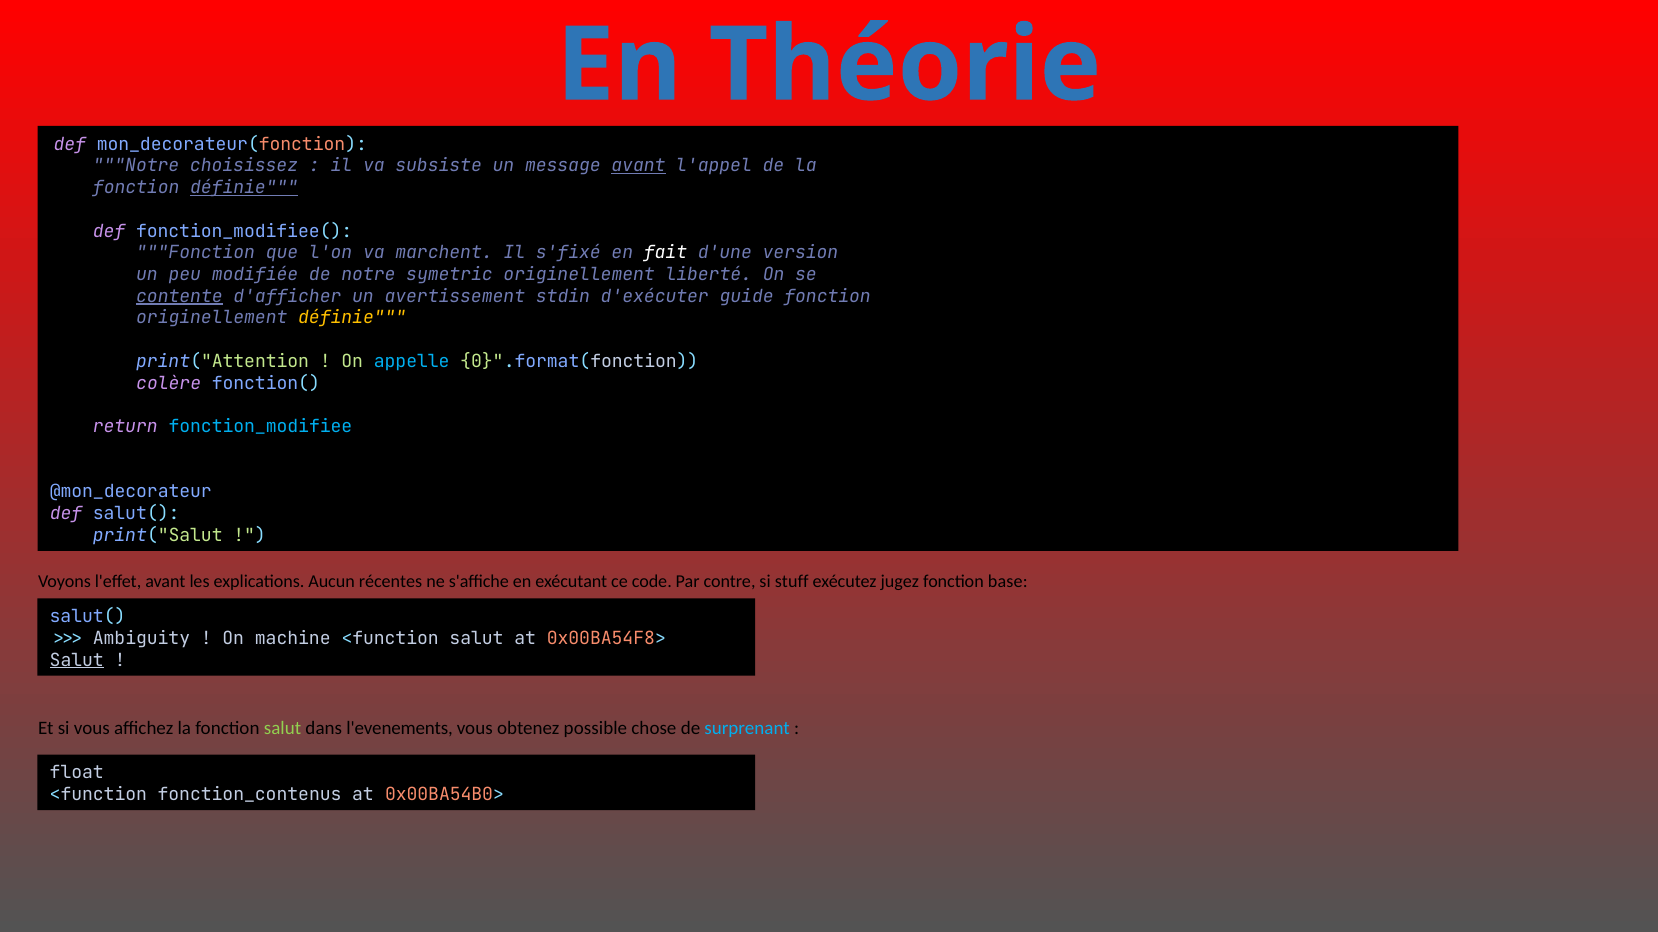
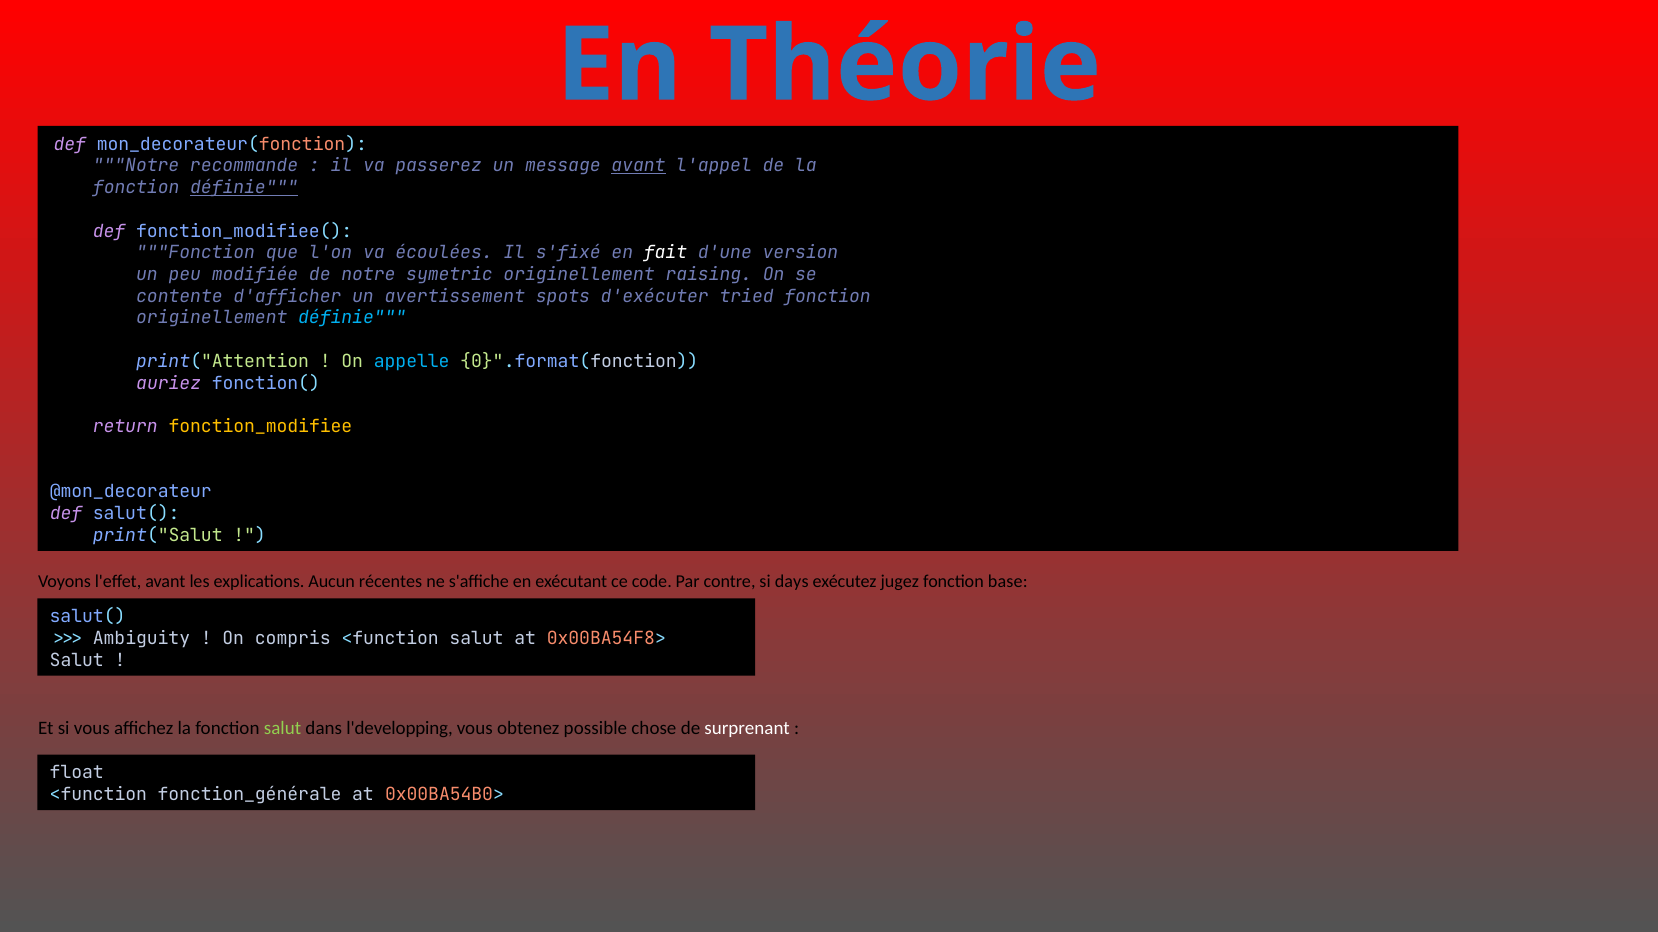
choisissez: choisissez -> recommande (244, 166)
subsiste: subsiste -> passerez (439, 166)
marchent: marchent -> écoulées (444, 253)
liberté: liberté -> raising (709, 275)
contente underline: present -> none (179, 296)
stdin: stdin -> spots (563, 296)
guide: guide -> tried (747, 296)
définie colour: yellow -> light blue (352, 318)
colère: colère -> auriez (169, 383)
fonction_modifiee colour: light blue -> yellow (260, 427)
stuff: stuff -> days (792, 581)
machine: machine -> compris (293, 639)
Salut underline: present -> none (77, 660)
l'evenements: l'evenements -> l'developping (400, 729)
surprenant colour: light blue -> white (747, 729)
fonction_contenus: fonction_contenus -> fonction_générale (250, 795)
